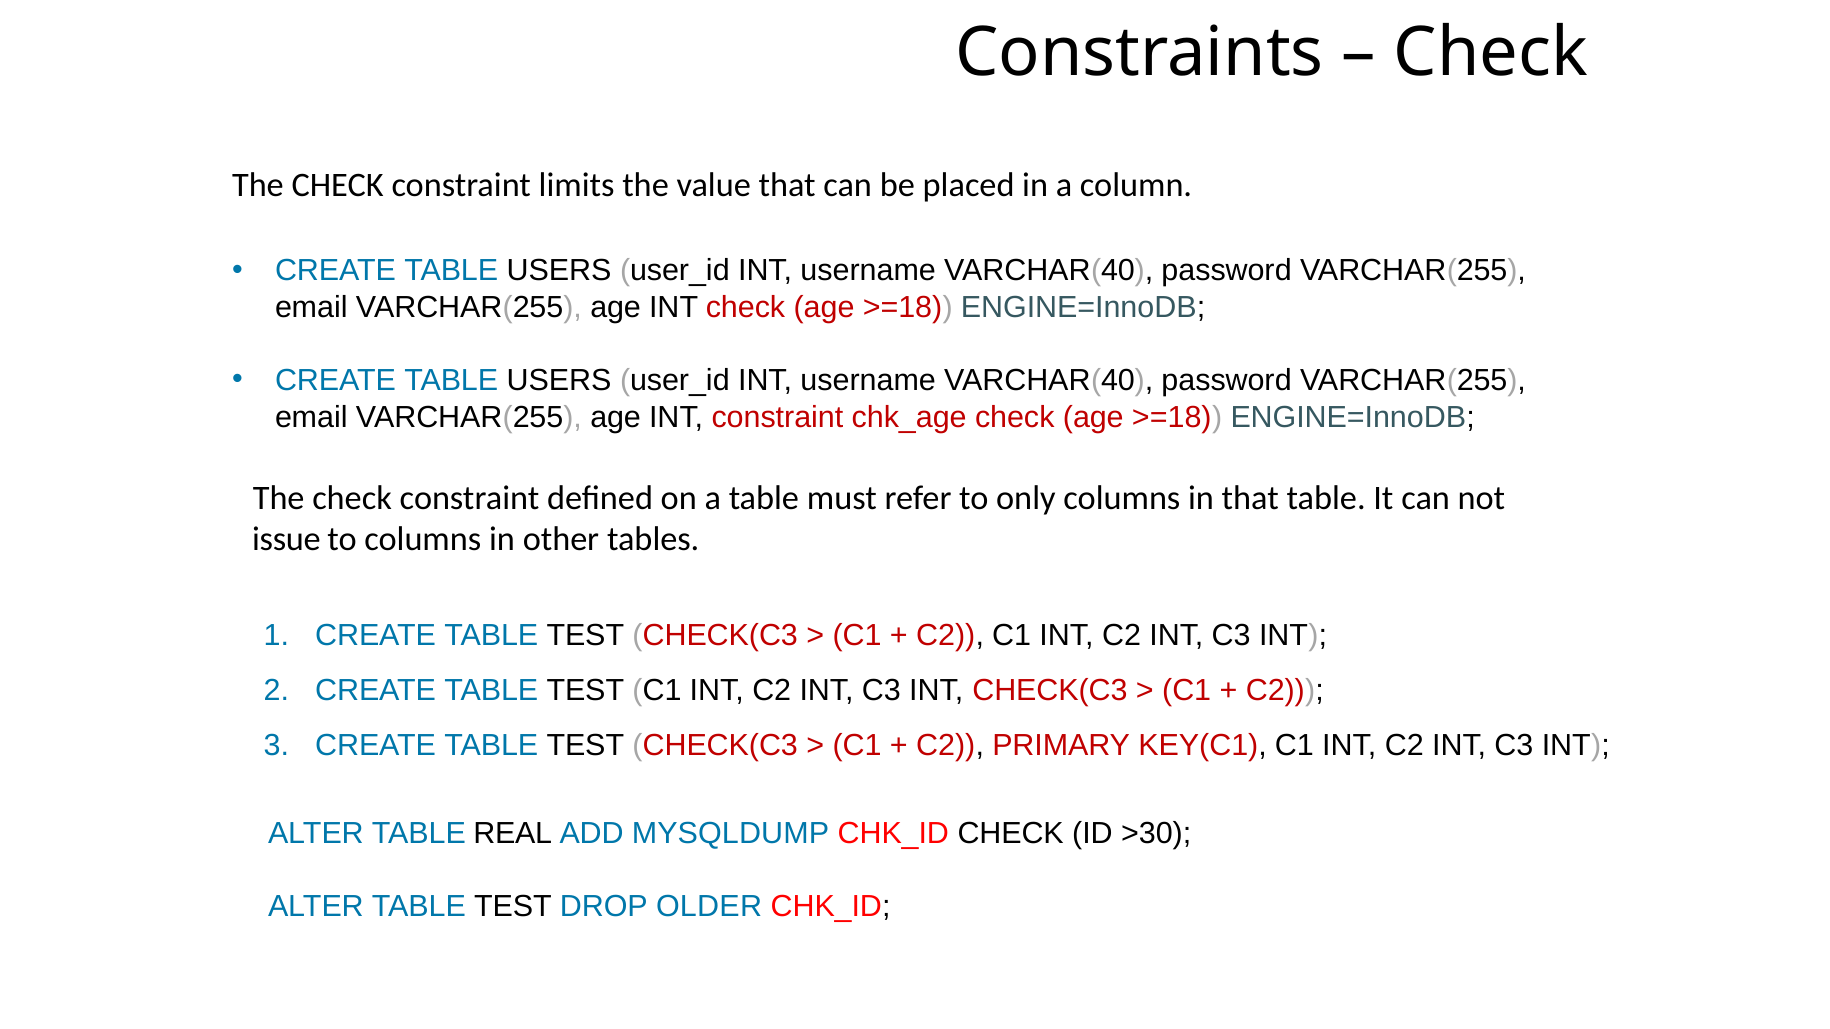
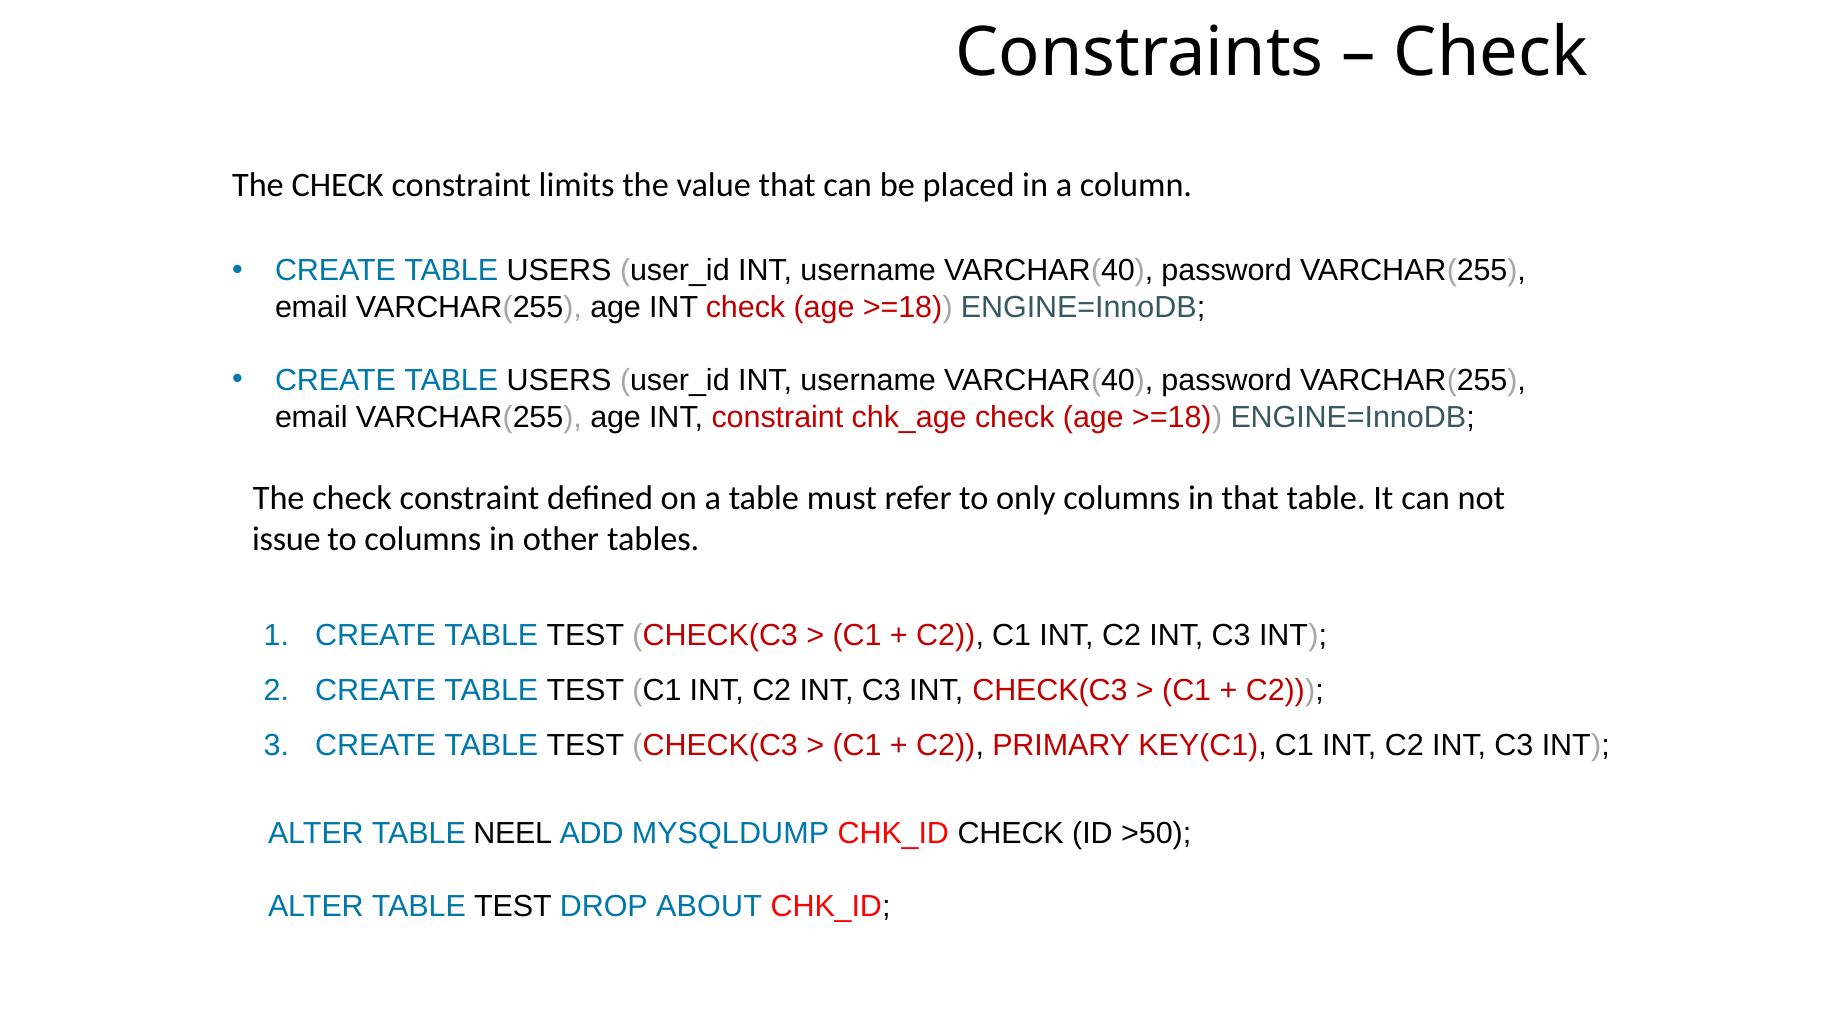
REAL: REAL -> NEEL (513, 834)
>30: >30 -> >50 (1156, 834)
OLDER: OLDER -> ABOUT (709, 907)
